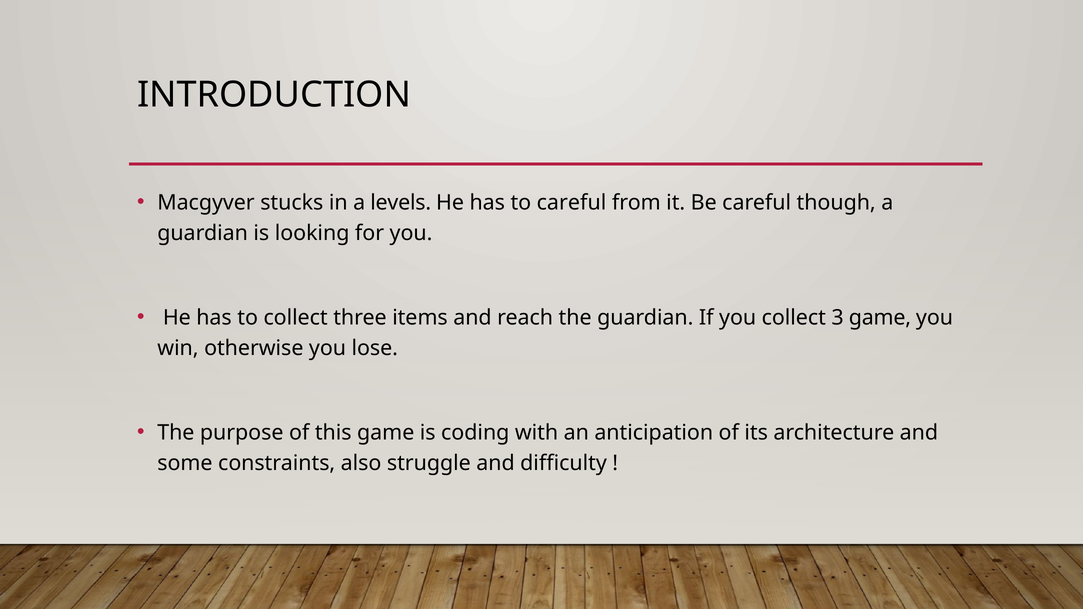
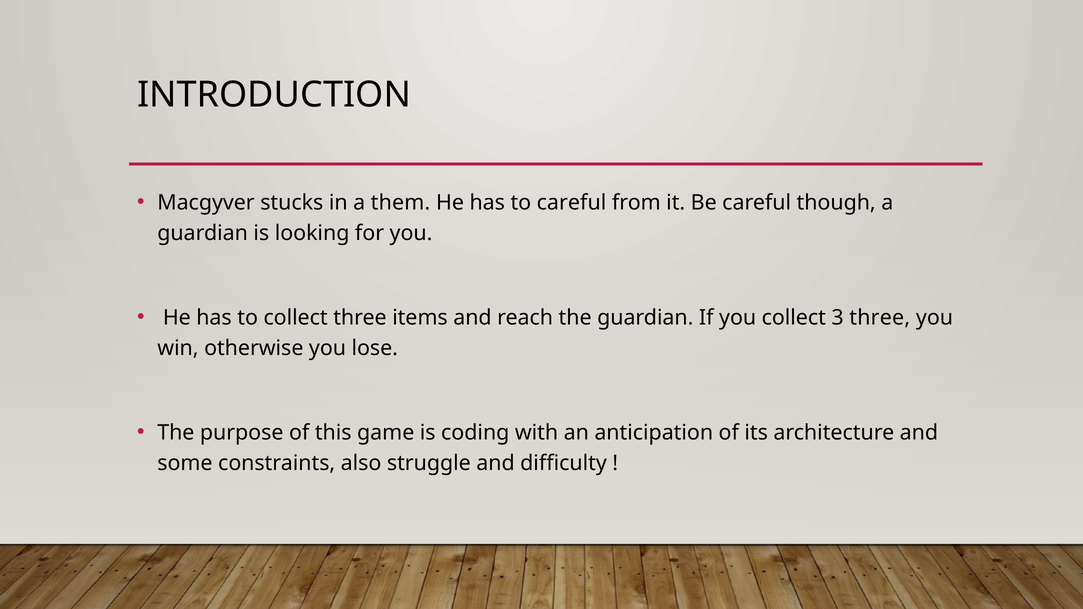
levels: levels -> them (401, 203)
3 game: game -> three (880, 318)
